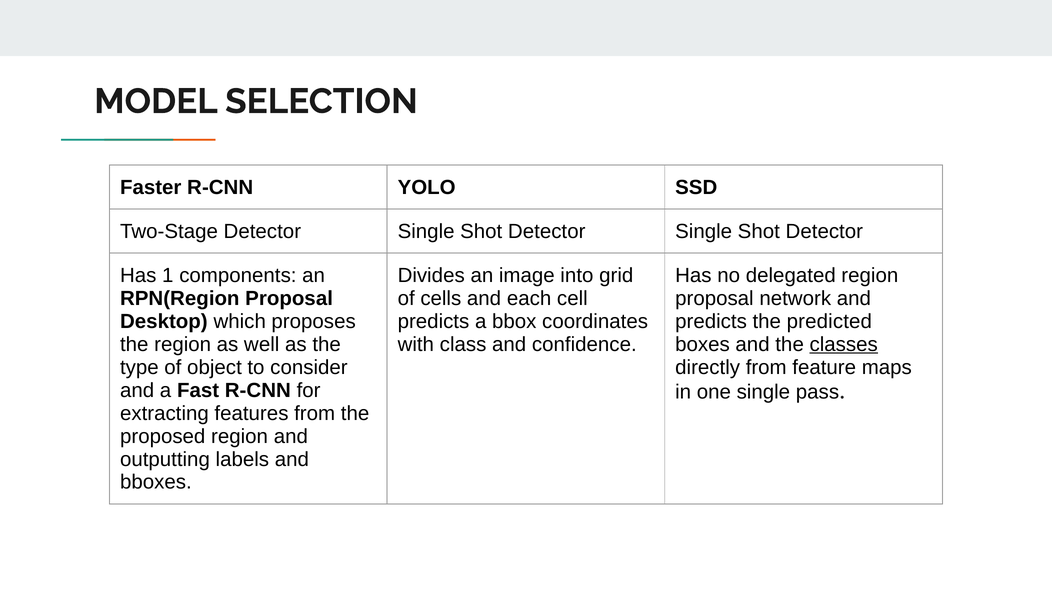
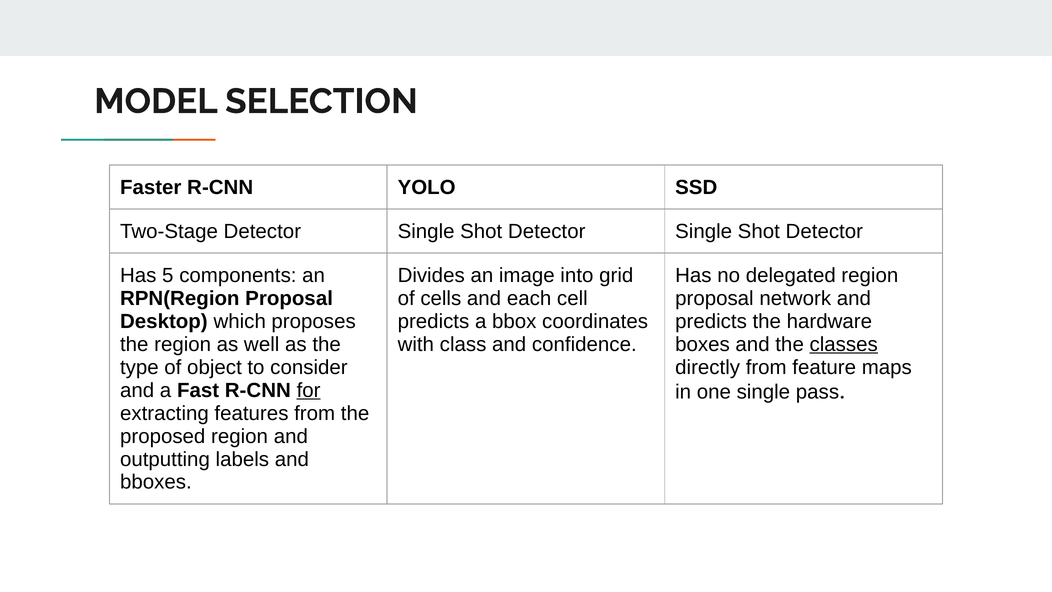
1: 1 -> 5 (168, 275)
predicted: predicted -> hardware (829, 321)
for underline: none -> present (309, 390)
